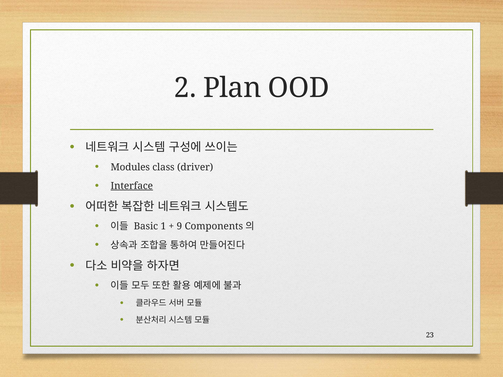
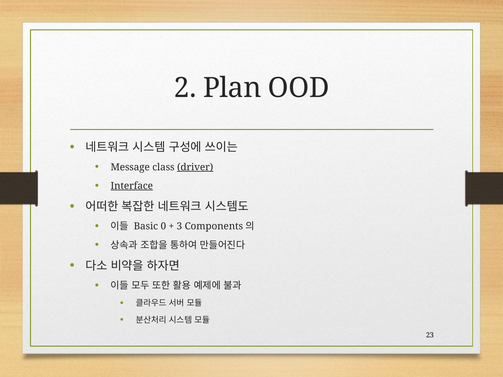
Modules: Modules -> Message (130, 167)
driver underline: none -> present (195, 167)
1: 1 -> 0 (163, 227)
9: 9 -> 3 (179, 227)
